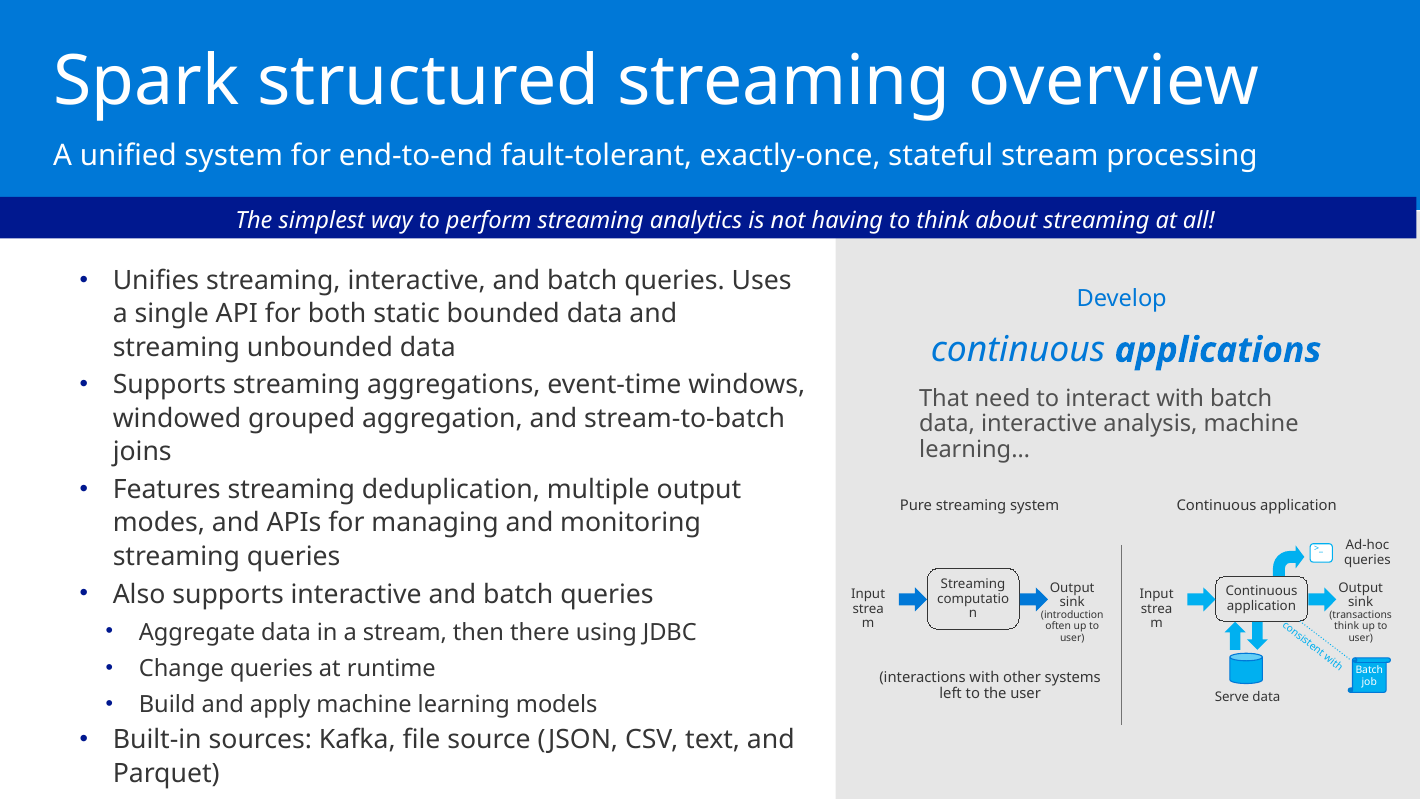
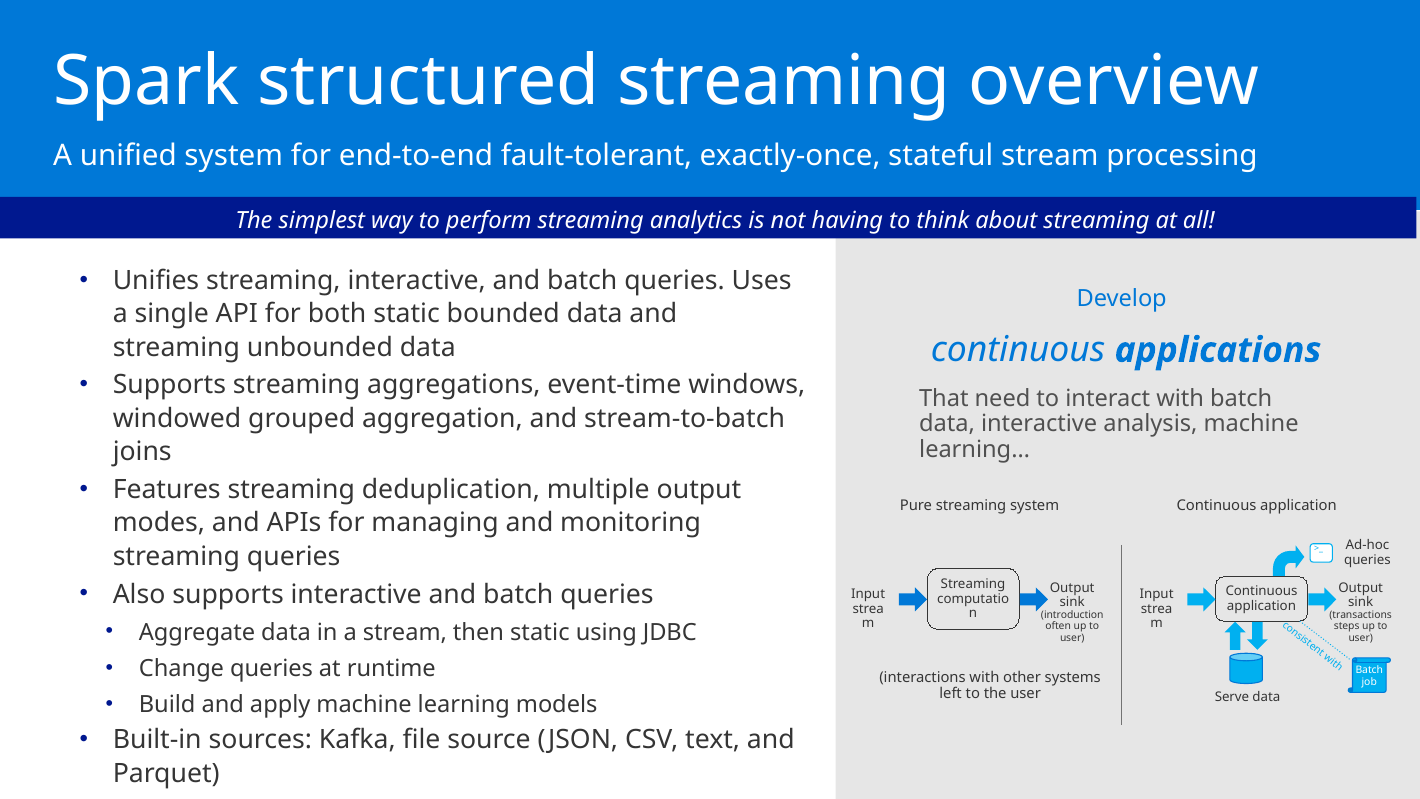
then there: there -> static (540, 632)
think: think -> steps (1347, 626)
